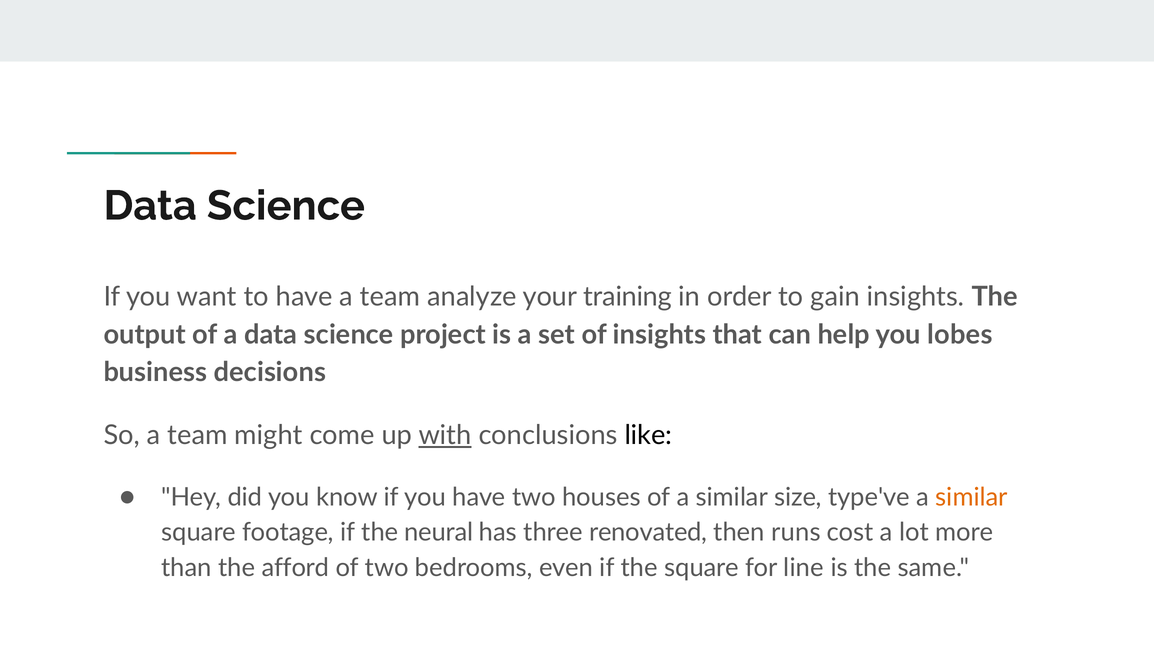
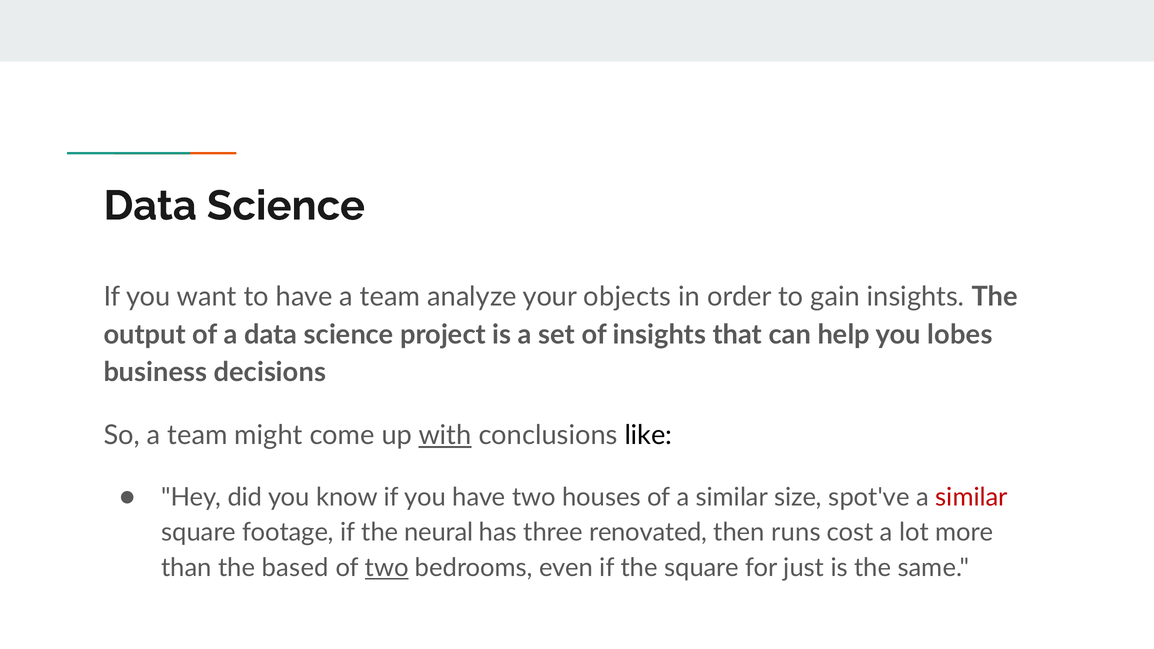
training: training -> objects (627, 297)
type've: type've -> spot've (869, 497)
similar colour: orange -> red (972, 497)
afford: afford -> based (295, 568)
two underline: none -> present (387, 568)
line: line -> just (804, 568)
